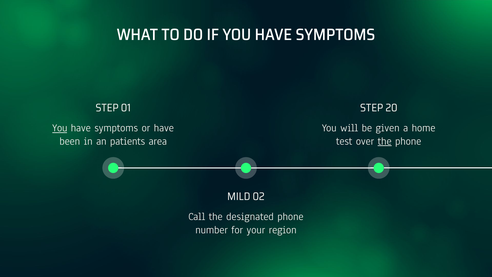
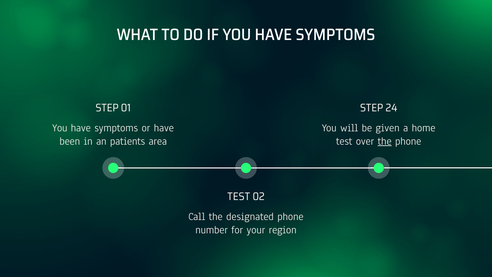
20: 20 -> 24 (391, 108)
You underline: present -> none (60, 128)
MILD: MILD -> TEST (239, 197)
